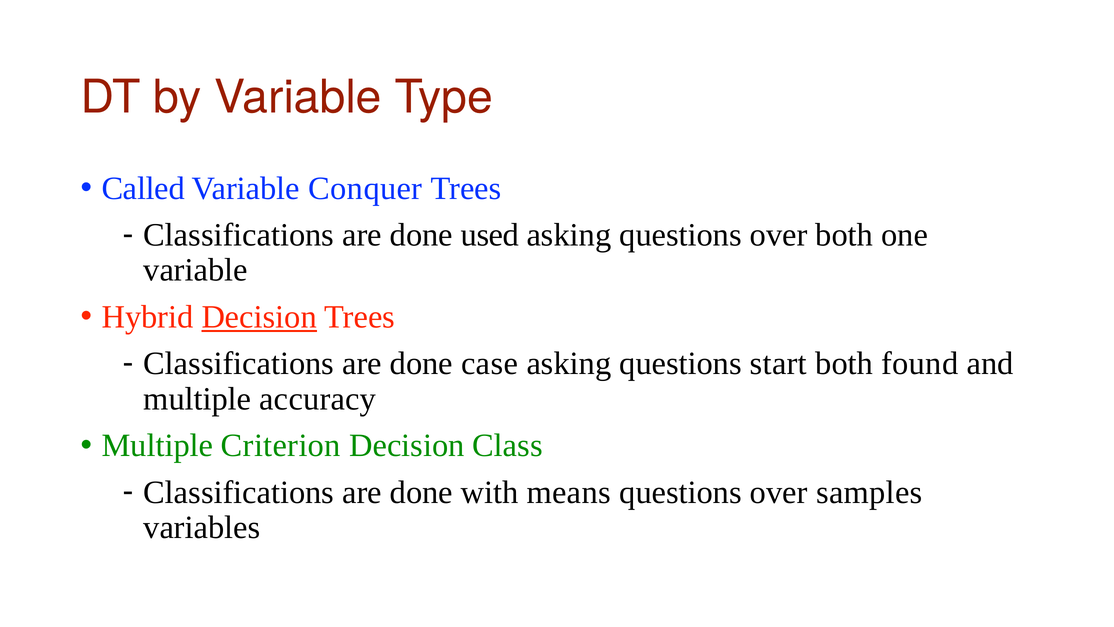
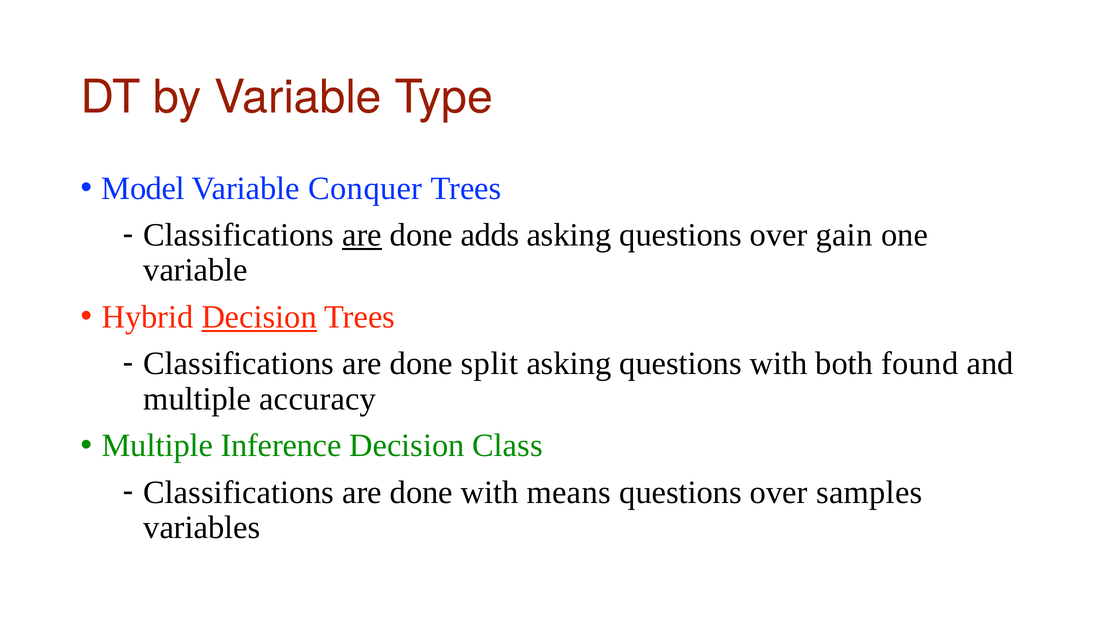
Called: Called -> Model (143, 188)
are underline: none -> present (362, 235)
used: used -> adds (490, 235)
over both: both -> gain (844, 235)
case: case -> split (490, 364)
questions start: start -> with (779, 364)
Criterion: Criterion -> Inference (281, 445)
